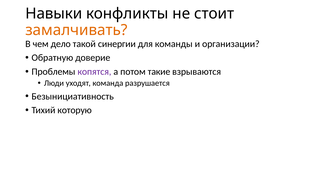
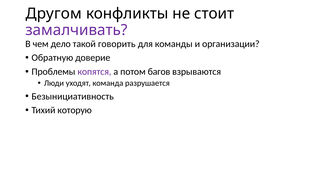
Навыки: Навыки -> Другом (54, 14)
замалчивать colour: orange -> purple (76, 30)
синергии: синергии -> говорить (117, 44)
такие: такие -> багов (159, 72)
